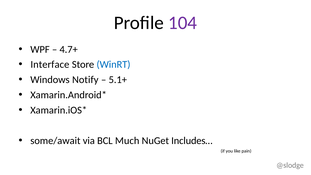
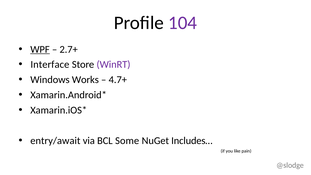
WPF underline: none -> present (40, 49)
4.7+: 4.7+ -> 2.7+ (69, 49)
WinRT colour: blue -> purple (113, 65)
Notify: Notify -> Works (85, 80)
5.1+: 5.1+ -> 4.7+ (118, 80)
some/await: some/await -> entry/await (55, 141)
Much: Much -> Some (127, 141)
